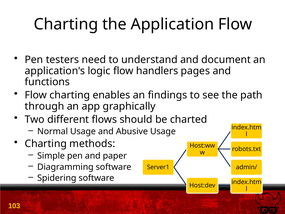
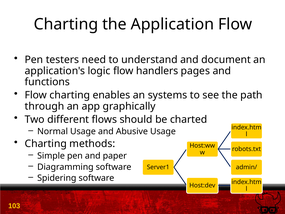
findings: findings -> systems (168, 95)
